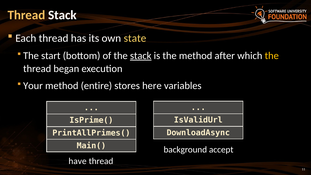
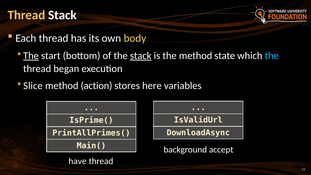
state: state -> body (135, 38)
The underline: none -> present (31, 56)
after: after -> state (225, 56)
the colour: yellow -> light blue (272, 56)
Your: Your -> Slice (33, 86)
entire: entire -> action (96, 86)
